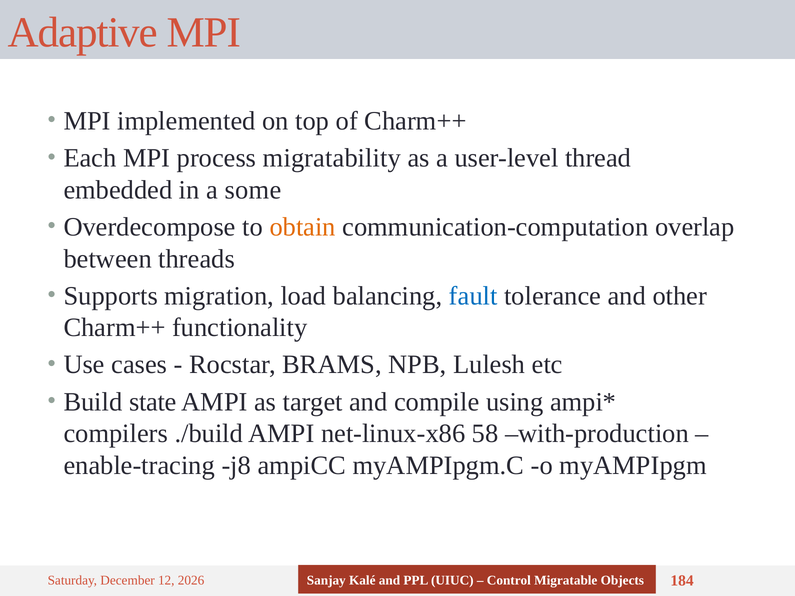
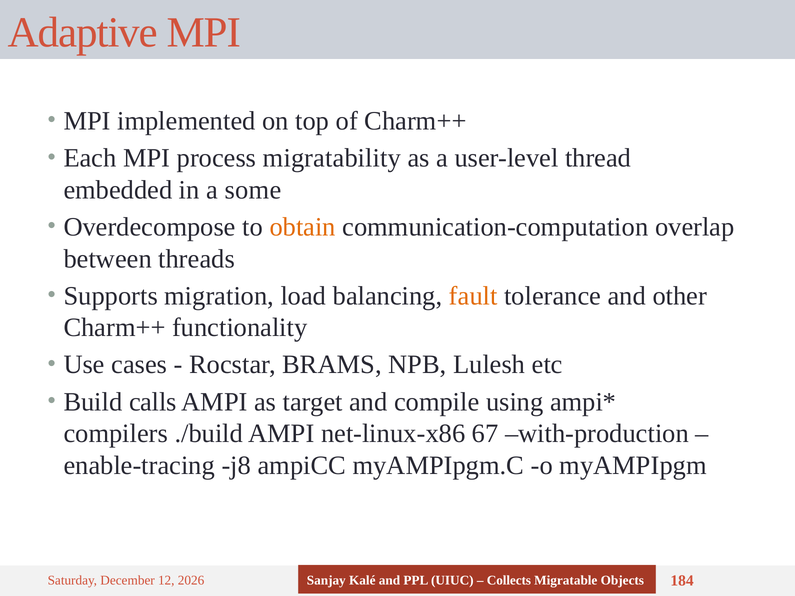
fault colour: blue -> orange (473, 296)
state: state -> calls (153, 402)
58: 58 -> 67 (485, 434)
Control: Control -> Collects (509, 580)
